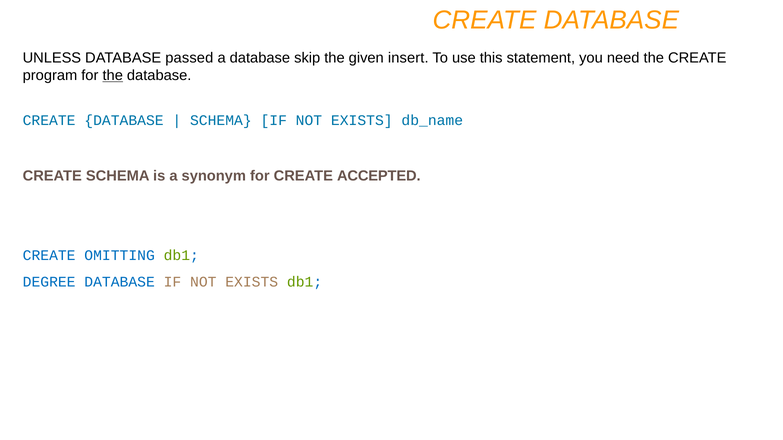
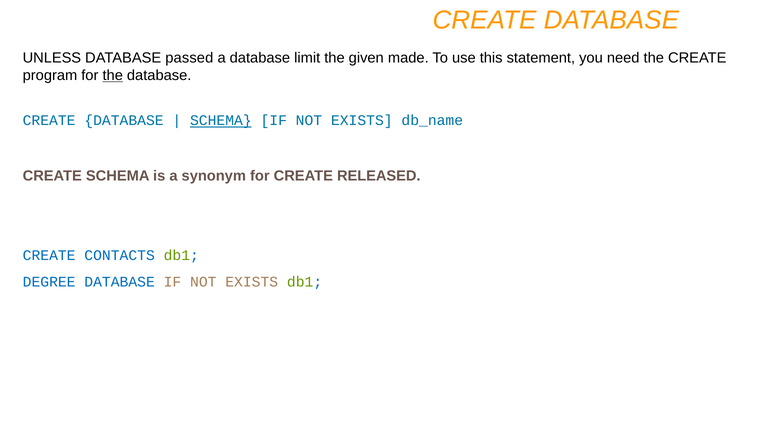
skip: skip -> limit (307, 58)
insert: insert -> made (408, 58)
SCHEMA underline: none -> present (221, 121)
ACCEPTED: ACCEPTED -> RELEASED (379, 176)
OMITTING: OMITTING -> CONTACTS (120, 256)
